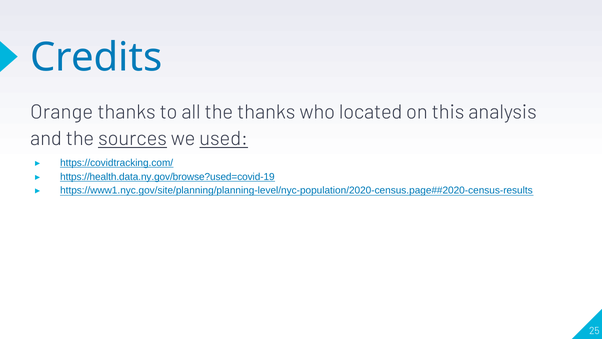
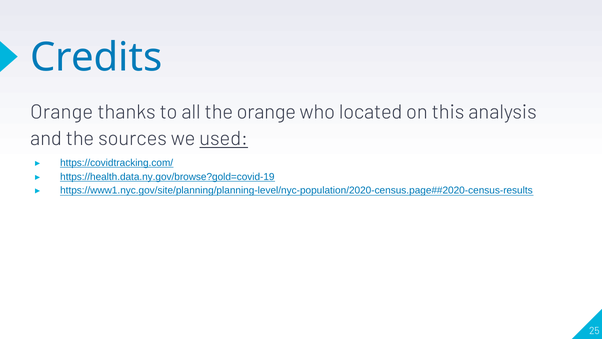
the thanks: thanks -> orange (266, 112)
sources underline: present -> none (132, 139)
https://health.data.ny.gov/browse?used=covid-19: https://health.data.ny.gov/browse?used=covid-19 -> https://health.data.ny.gov/browse?gold=covid-19 (167, 177)
